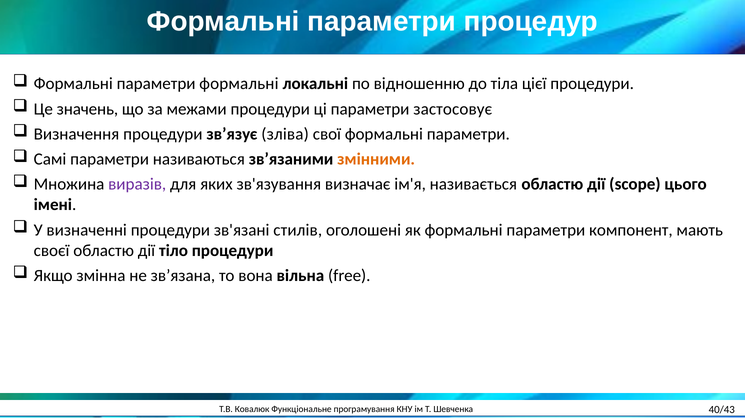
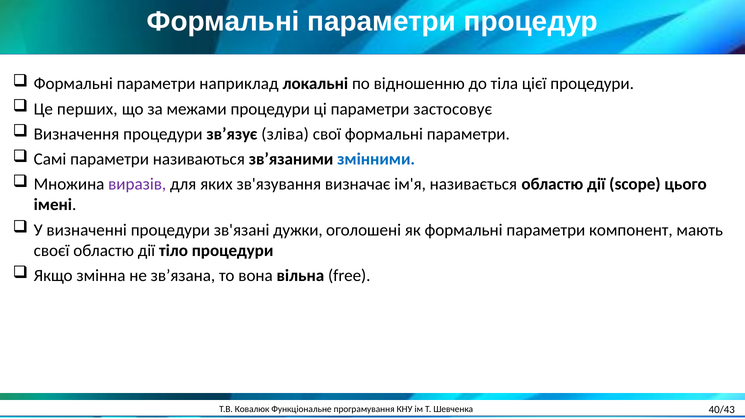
параметри формальні: формальні -> наприклад (239, 84)
значень: значень -> перших (87, 109)
змінними colour: orange -> blue (376, 159)
стилів: стилів -> дужки (298, 230)
